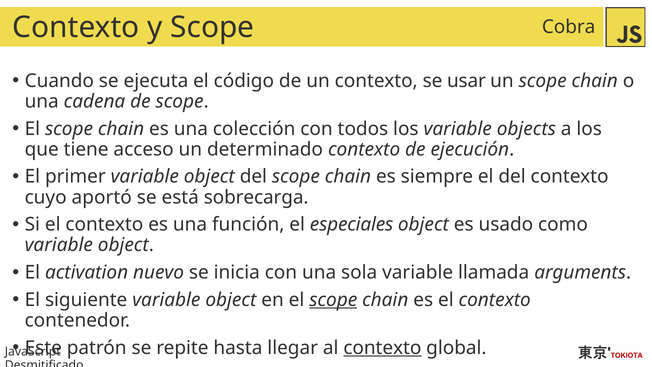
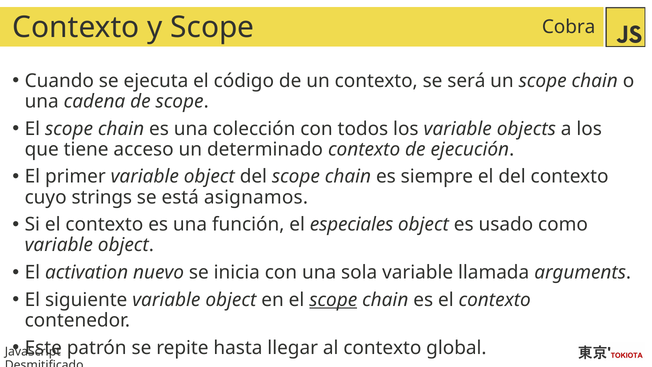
usar: usar -> será (466, 81)
aportó: aportó -> strings (102, 197)
sobrecarga: sobrecarga -> asignamos (256, 197)
contexto underline: present -> none (382, 348)
